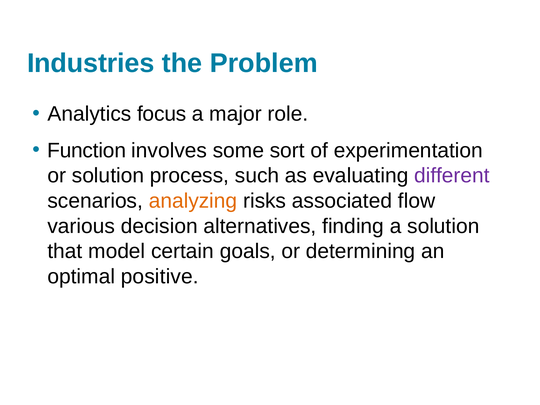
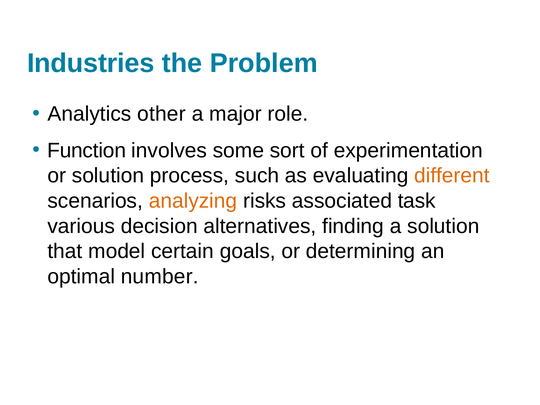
focus: focus -> other (161, 114)
different colour: purple -> orange (452, 176)
flow: flow -> task (417, 201)
positive: positive -> number (160, 277)
